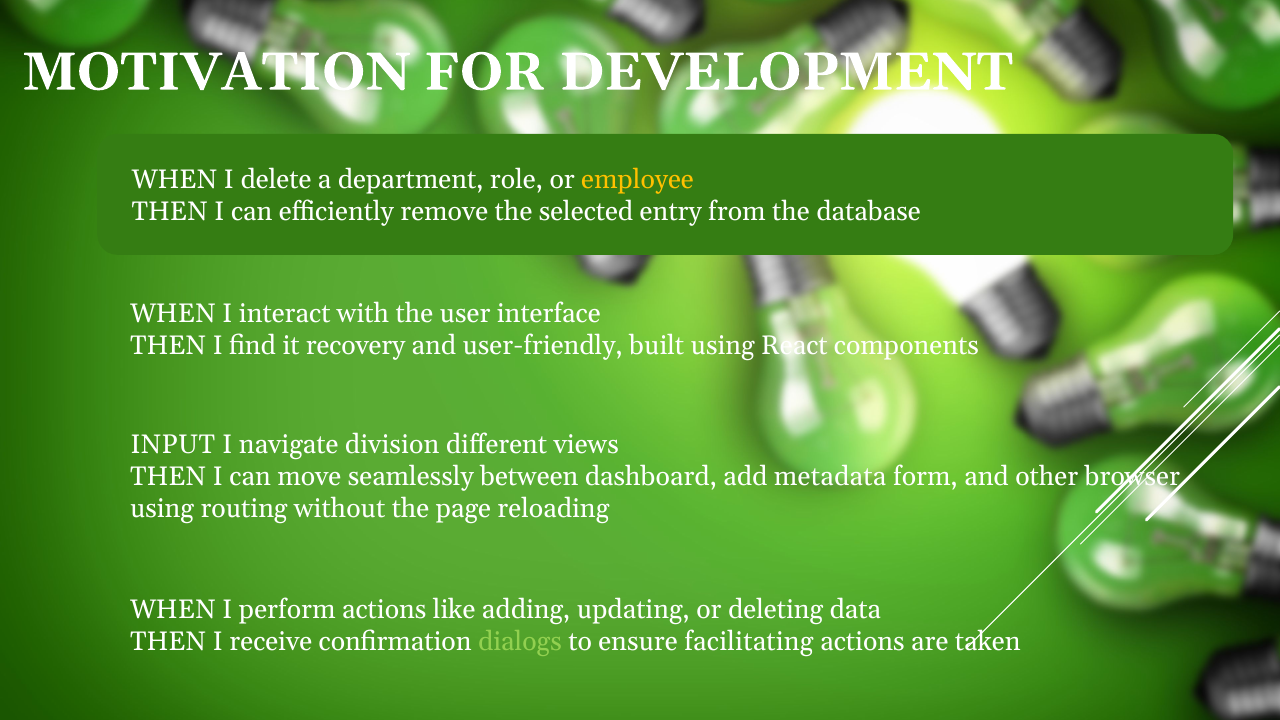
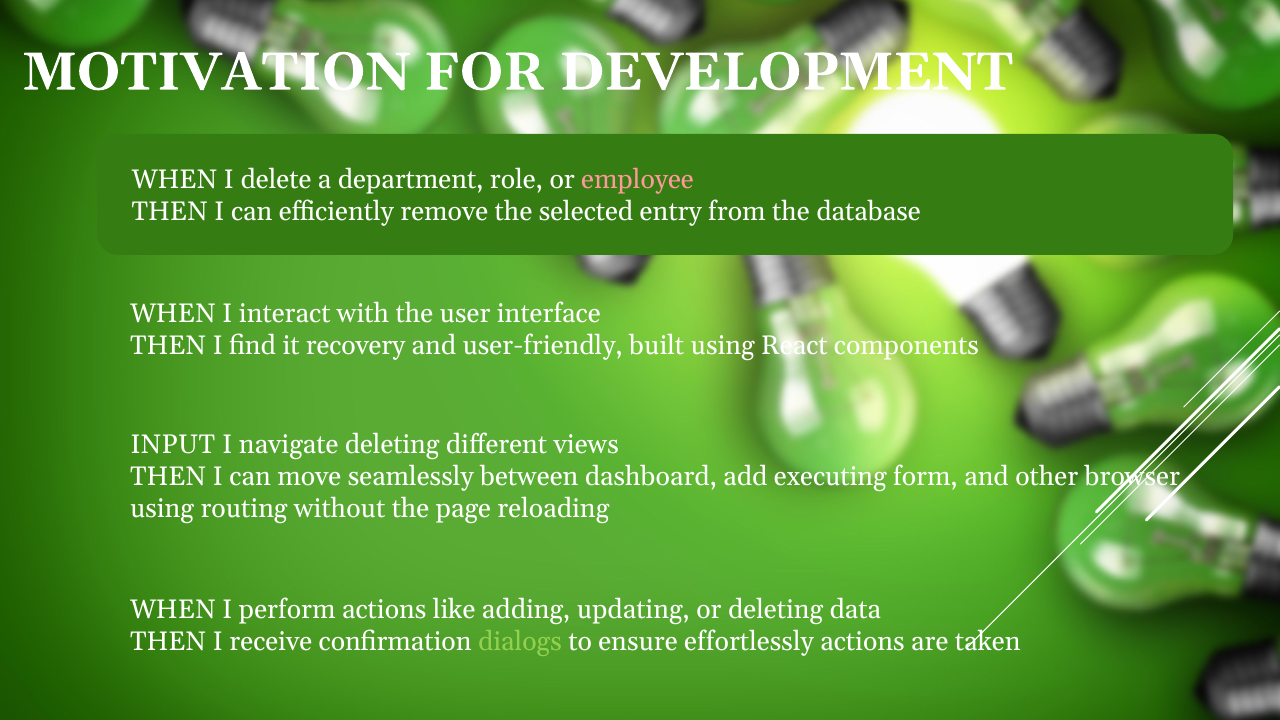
employee colour: yellow -> pink (638, 180)
navigate division: division -> deleting (392, 445)
metadata: metadata -> executing (830, 477)
facilitating: facilitating -> effortlessly (749, 642)
